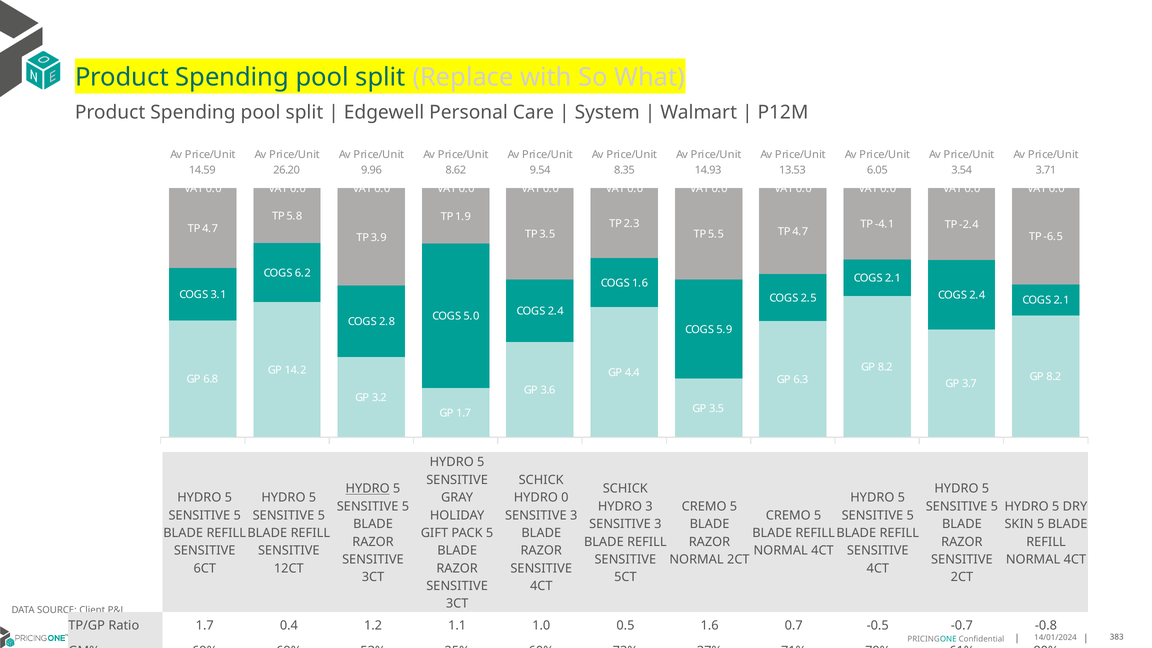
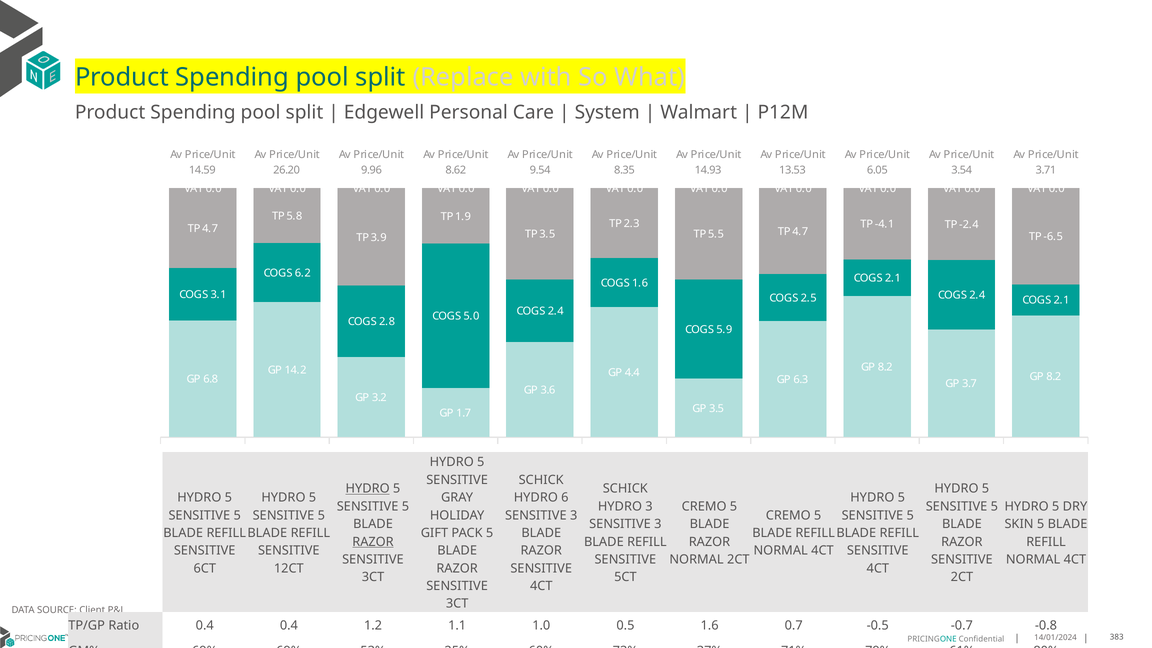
0: 0 -> 6 (565, 498)
RAZOR underline: none -> present (373, 542)
Ratio 1.7: 1.7 -> 0.4 (205, 626)
